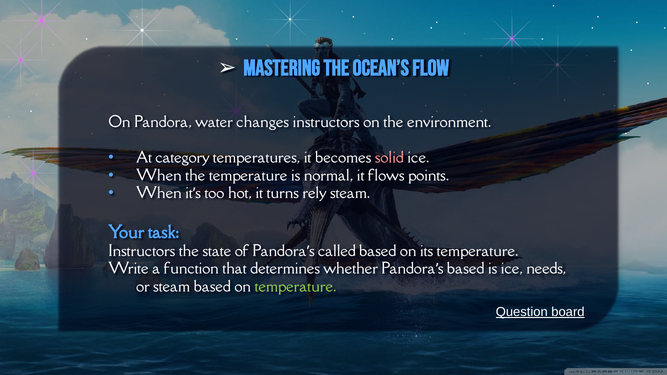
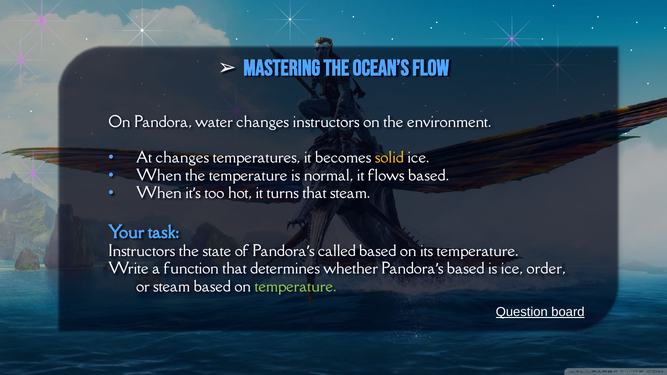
At category: category -> changes (182, 158)
solid colour: pink -> yellow (389, 158)
flows points: points -> based (429, 176)
turns rely: rely -> that (315, 194)
needs: needs -> order (546, 269)
